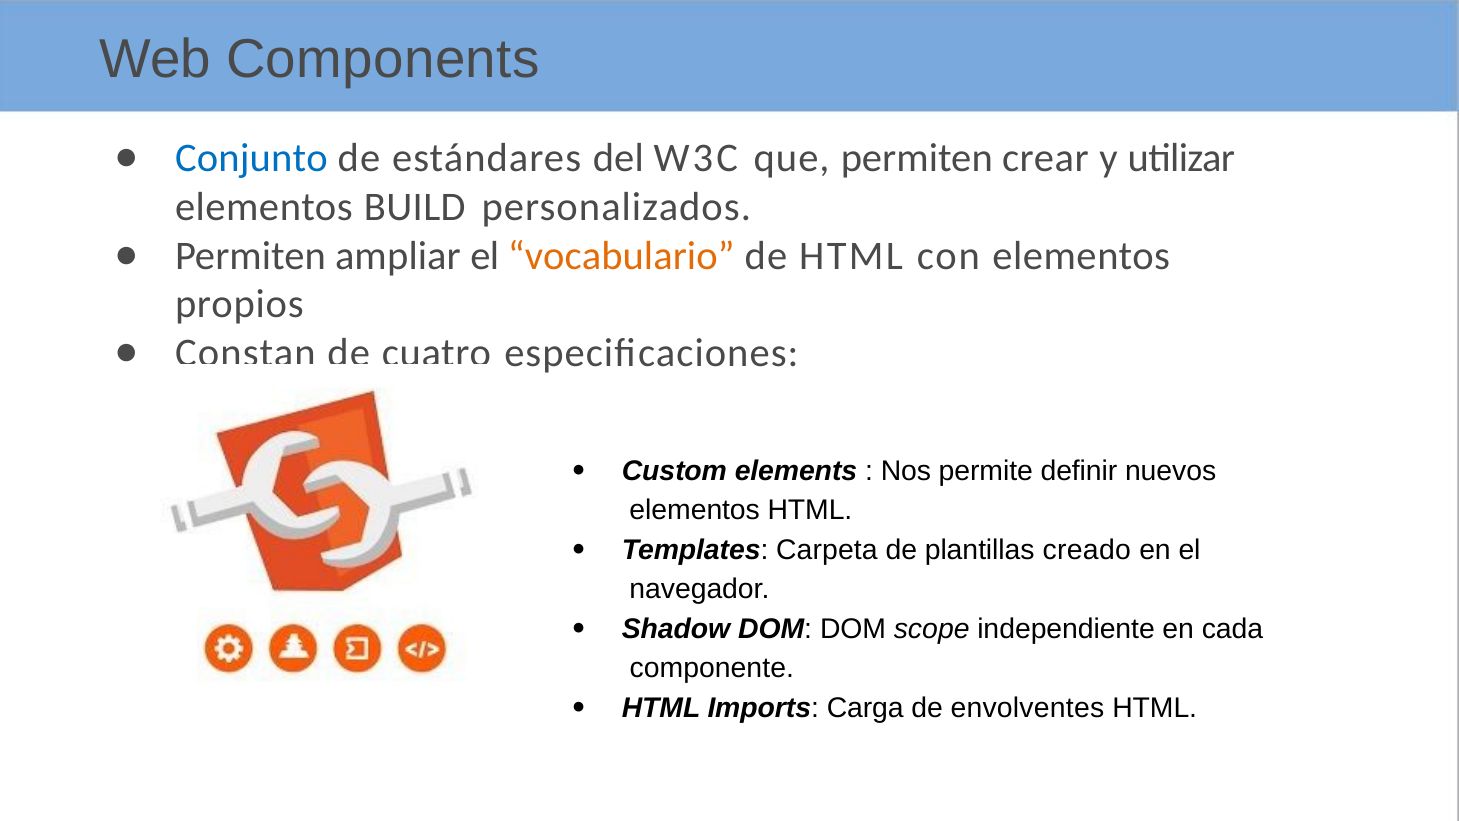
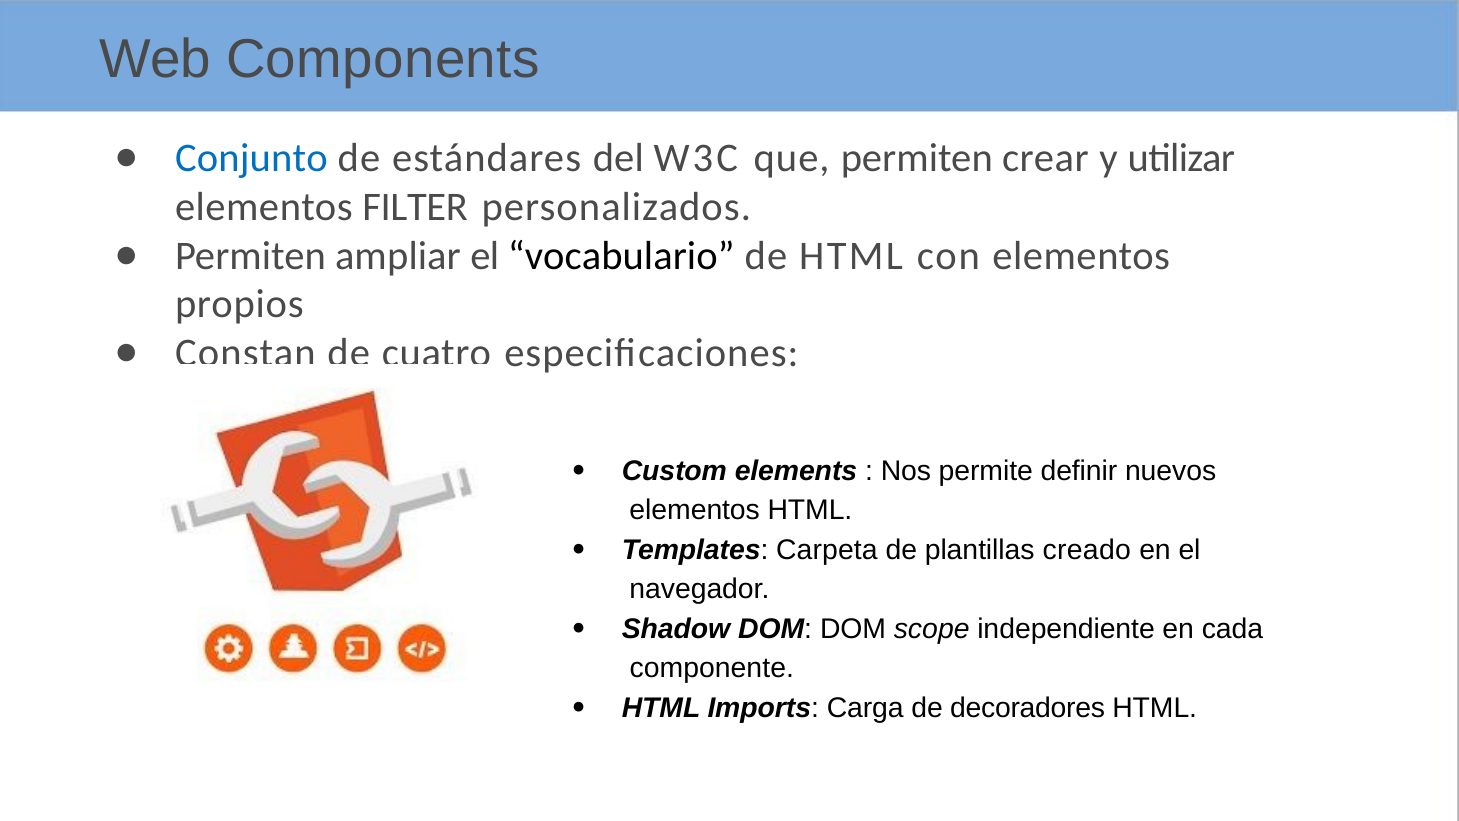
BUILD: BUILD -> FILTER (415, 207)
vocabulario colour: orange -> black (621, 256)
envolventes: envolventes -> decoradores (1028, 707)
